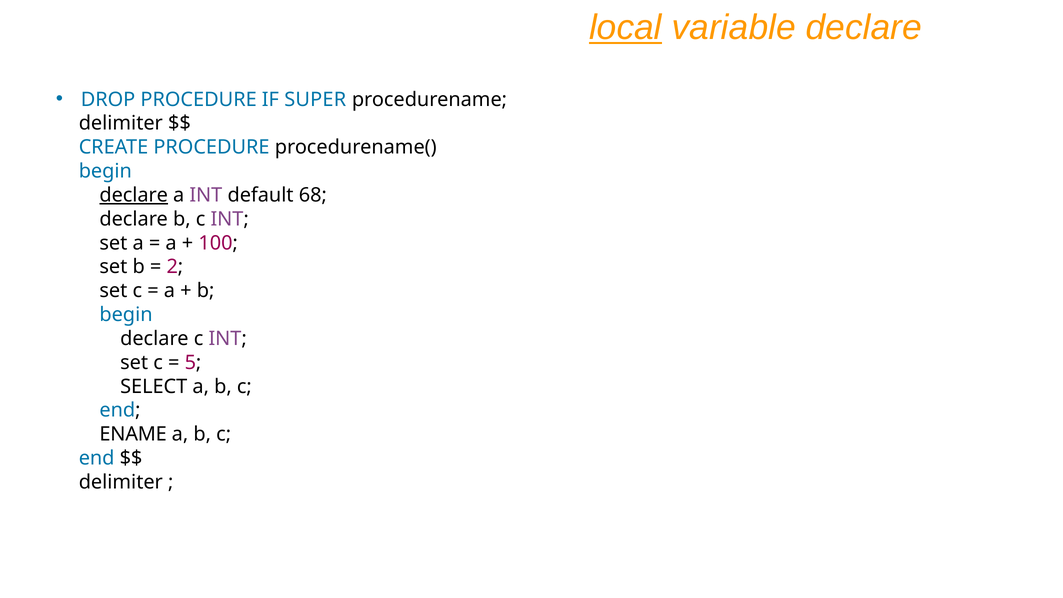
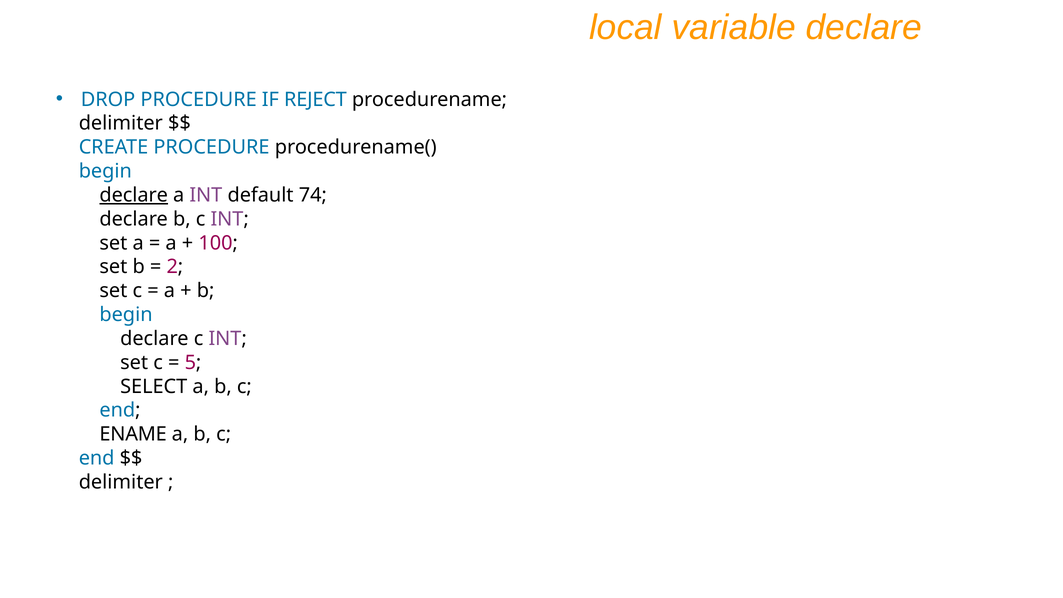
local underline: present -> none (625, 28)
SUPER: SUPER -> REJECT (315, 99)
68: 68 -> 74 (313, 195)
